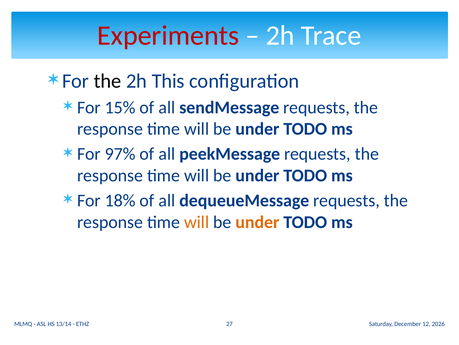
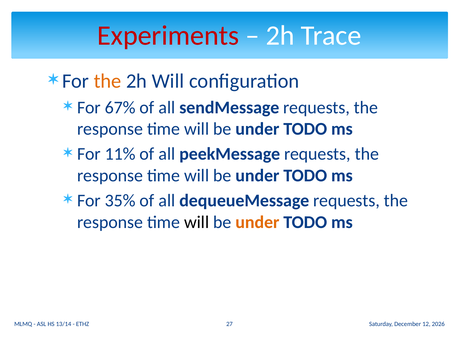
the colour: black -> orange (108, 81)
2h This: This -> Will (168, 81)
15%: 15% -> 67% (120, 107)
97%: 97% -> 11% (120, 154)
18%: 18% -> 35% (120, 200)
will colour: orange -> black (197, 222)
